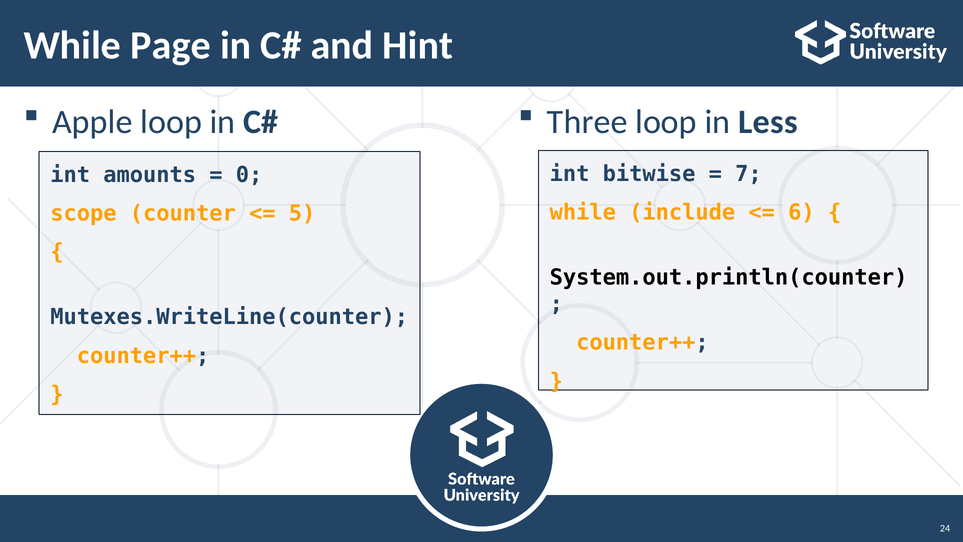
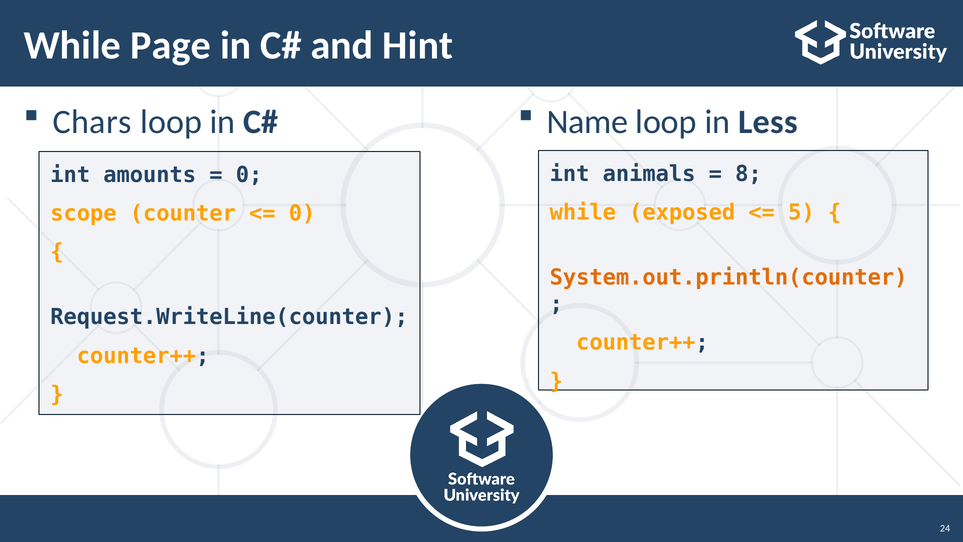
Apple: Apple -> Chars (92, 122)
Three: Three -> Name (587, 122)
bitwise: bitwise -> animals (649, 174)
7: 7 -> 8 (748, 174)
include: include -> exposed (682, 212)
6: 6 -> 5 (801, 212)
5: 5 -> 0 (302, 213)
System.out.println(counter colour: black -> orange (729, 277)
Mutexes.WriteLine(counter: Mutexes.WriteLine(counter -> Request.WriteLine(counter (229, 317)
